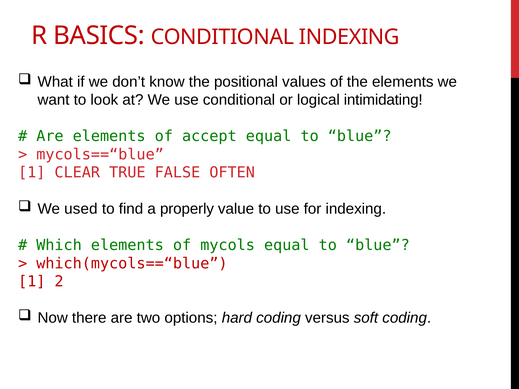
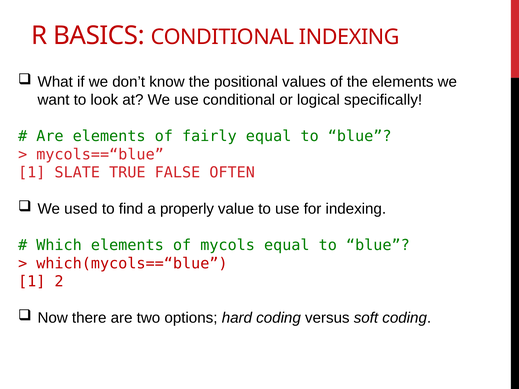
intimidating: intimidating -> specifically (383, 100)
accept: accept -> fairly (209, 136)
CLEAR: CLEAR -> SLATE (77, 173)
